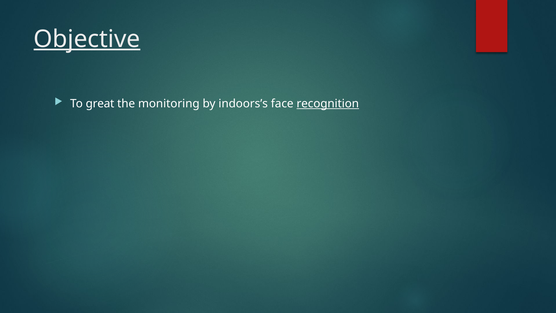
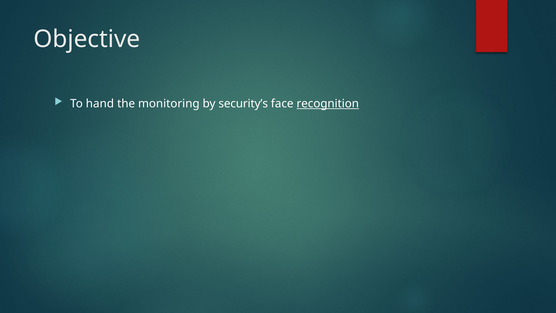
Objective underline: present -> none (87, 39)
great: great -> hand (100, 103)
indoors’s: indoors’s -> security’s (243, 103)
